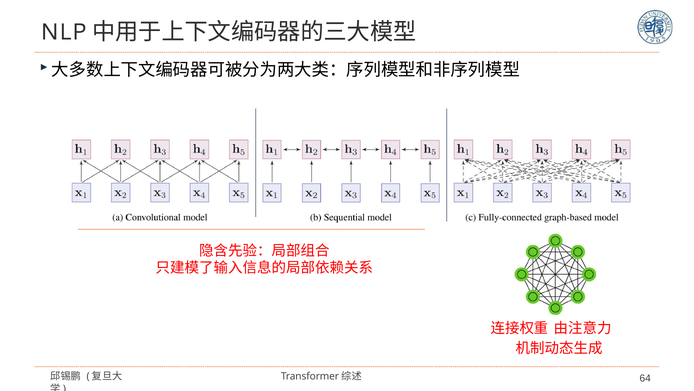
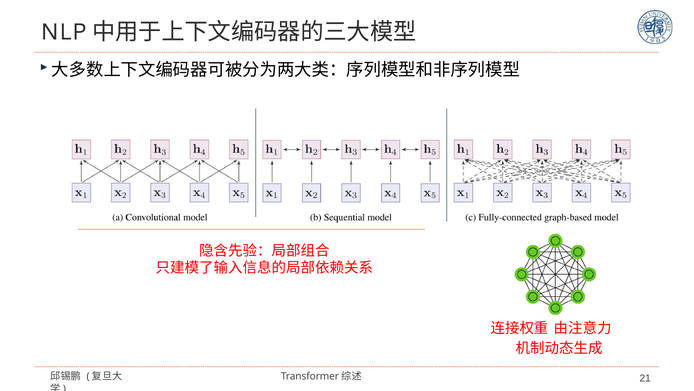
64: 64 -> 21 (645, 378)
